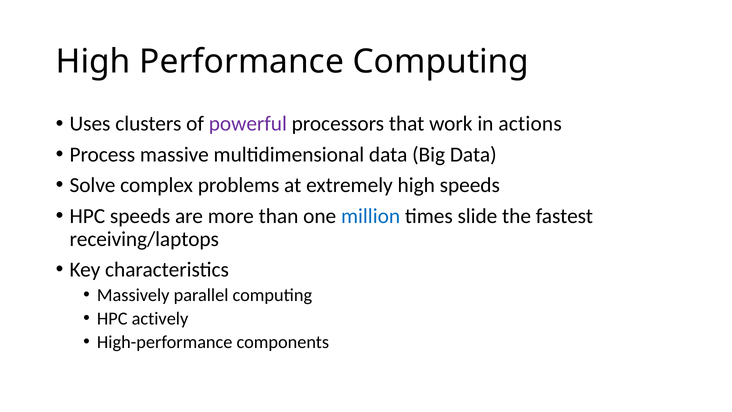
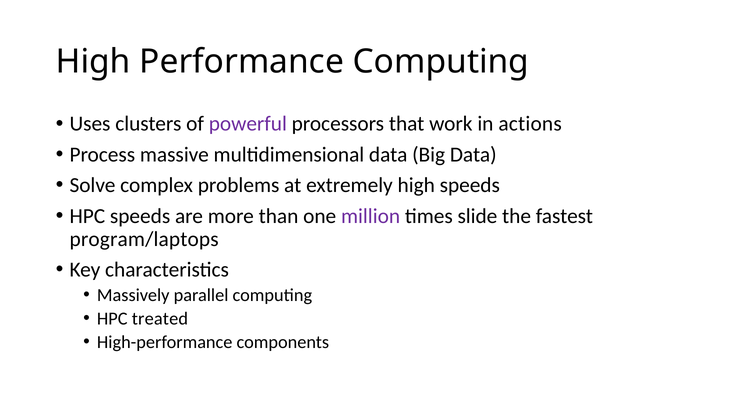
million colour: blue -> purple (371, 216)
receiving/laptops: receiving/laptops -> program/laptops (144, 239)
actively: actively -> treated (160, 318)
